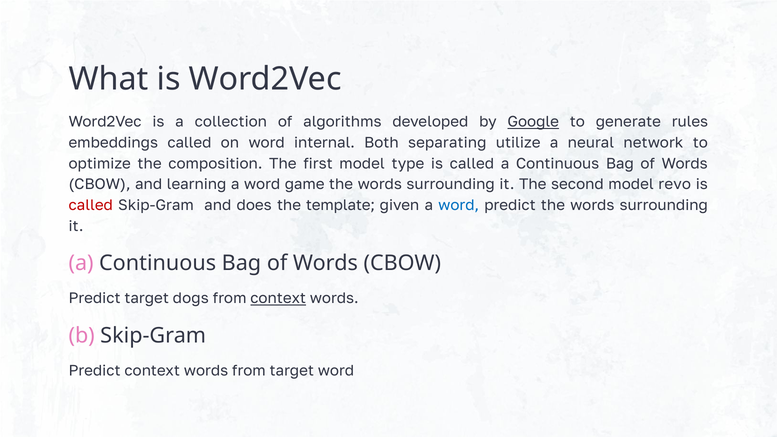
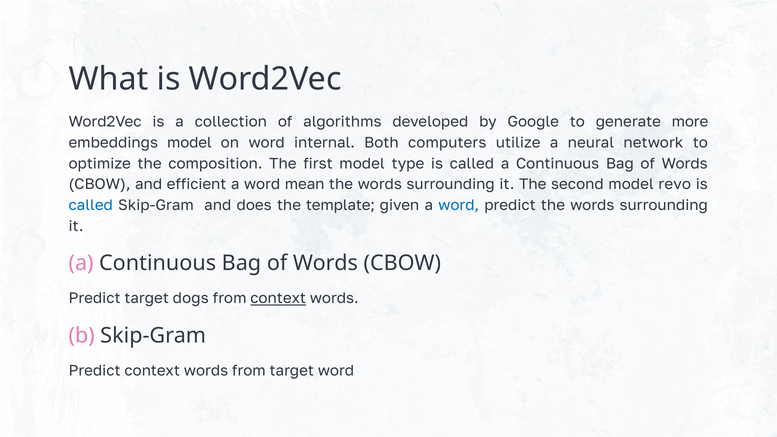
Google underline: present -> none (533, 122)
rules: rules -> more (690, 122)
embeddings called: called -> model (189, 143)
separating: separating -> computers (447, 143)
learning: learning -> efficient (197, 184)
game: game -> mean (305, 184)
called colour: red -> blue (91, 205)
